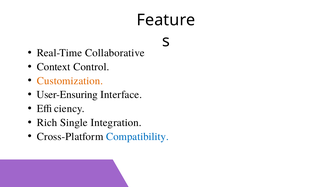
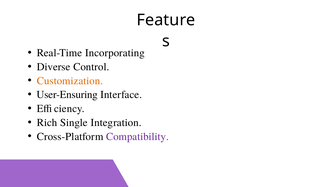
Collaborative: Collaborative -> Incorporating (115, 53)
Context: Context -> Diverse (54, 67)
Compatibility colour: blue -> purple (137, 136)
